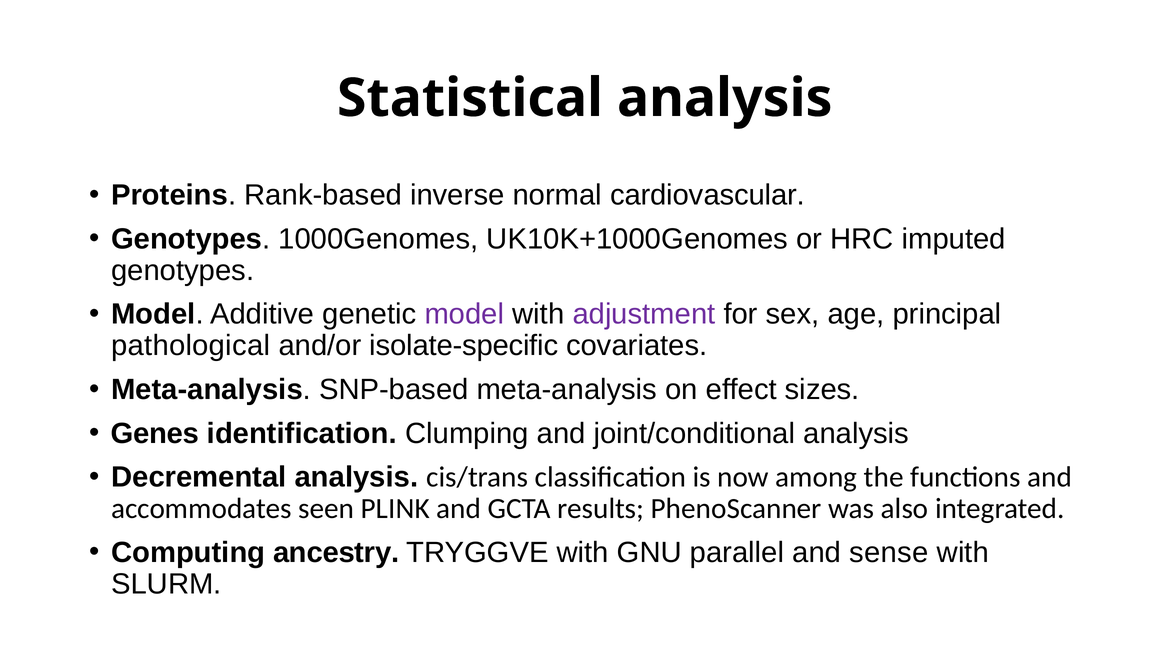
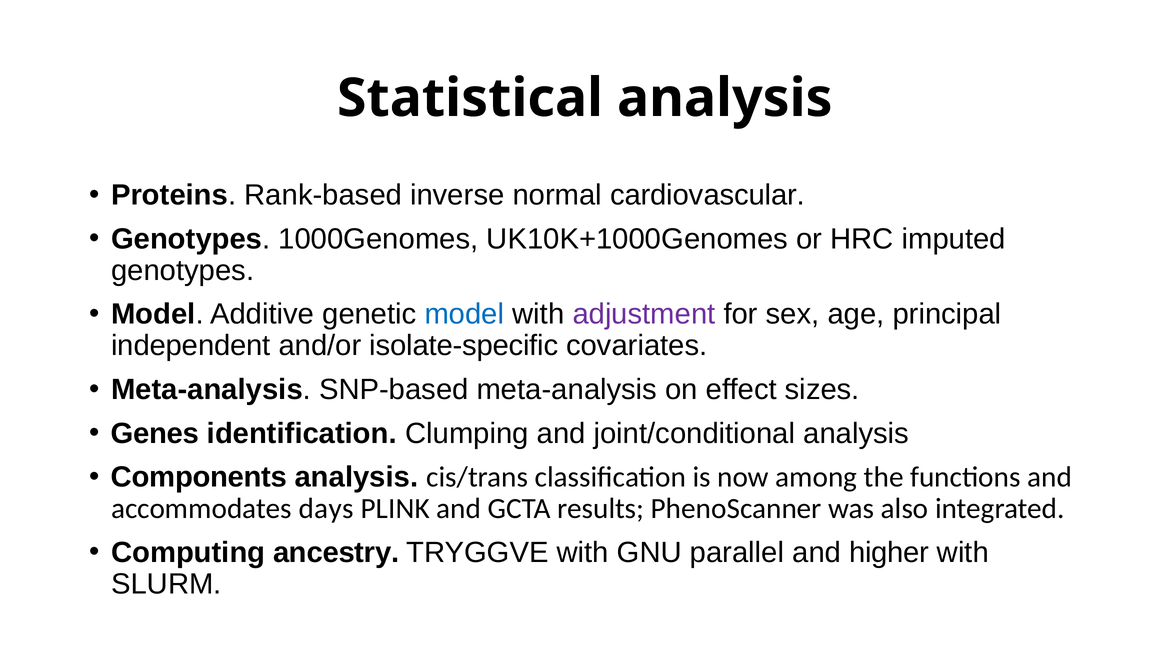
model colour: purple -> blue (464, 314)
pathological: pathological -> independent (191, 346)
Decremental: Decremental -> Components (199, 477)
seen: seen -> days (326, 509)
sense: sense -> higher (889, 553)
